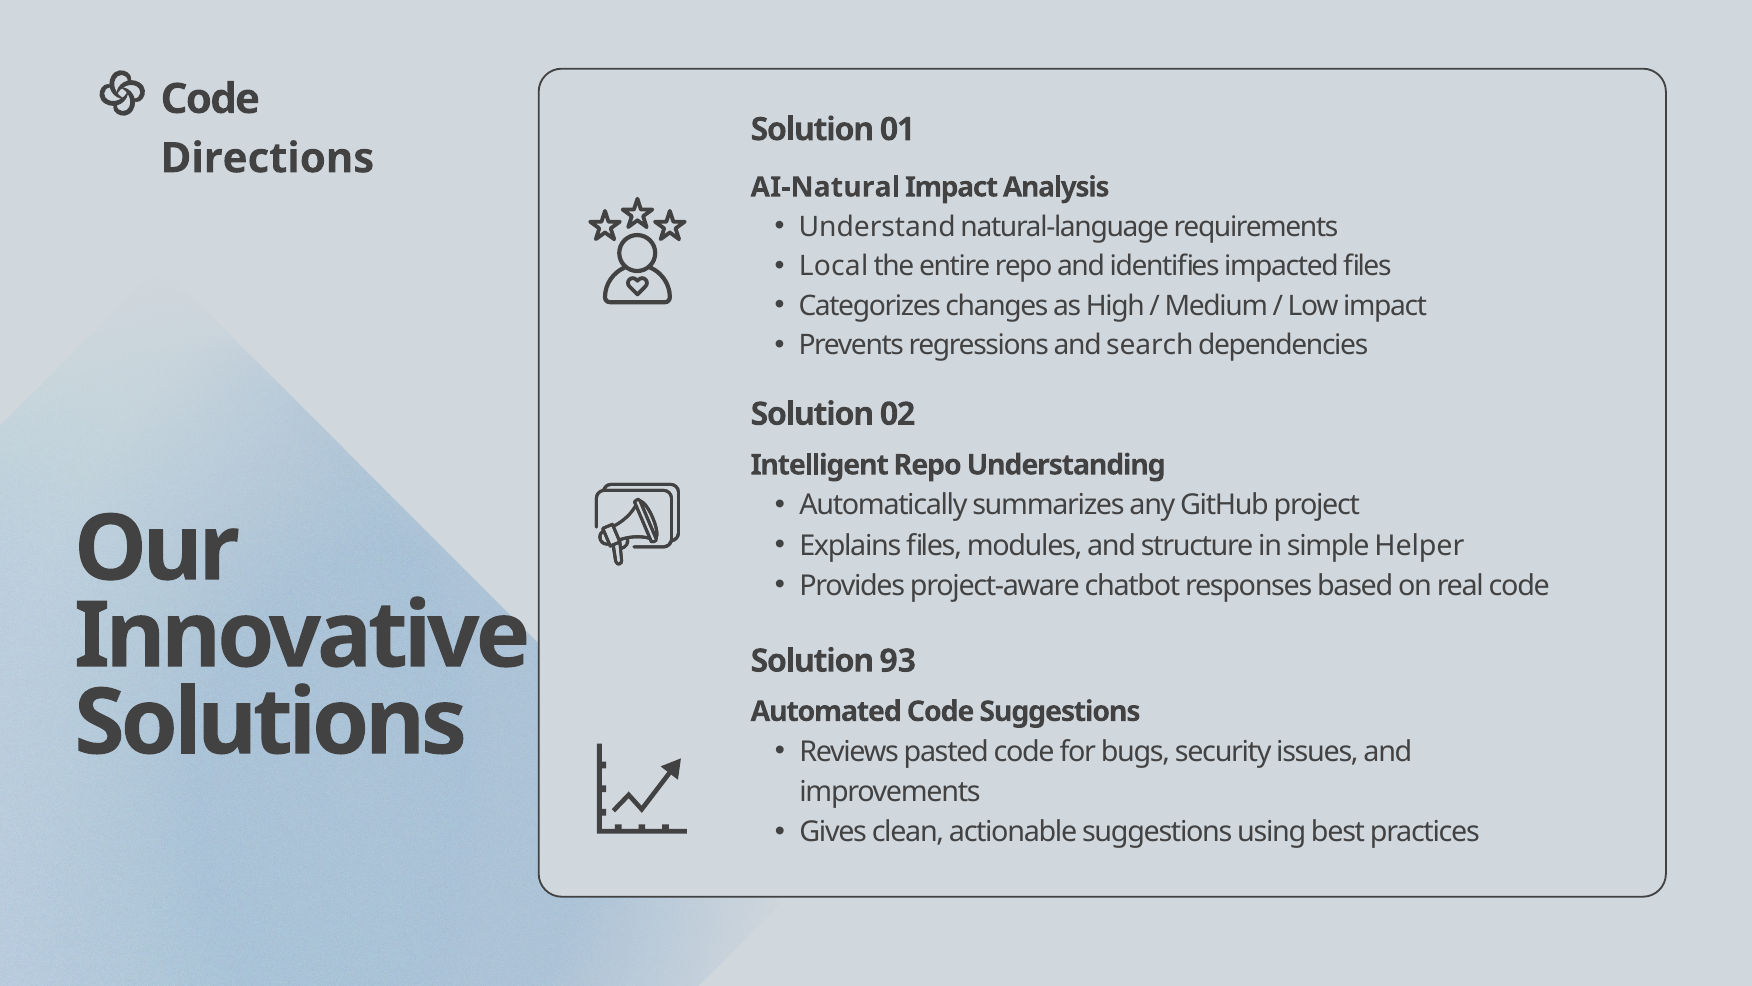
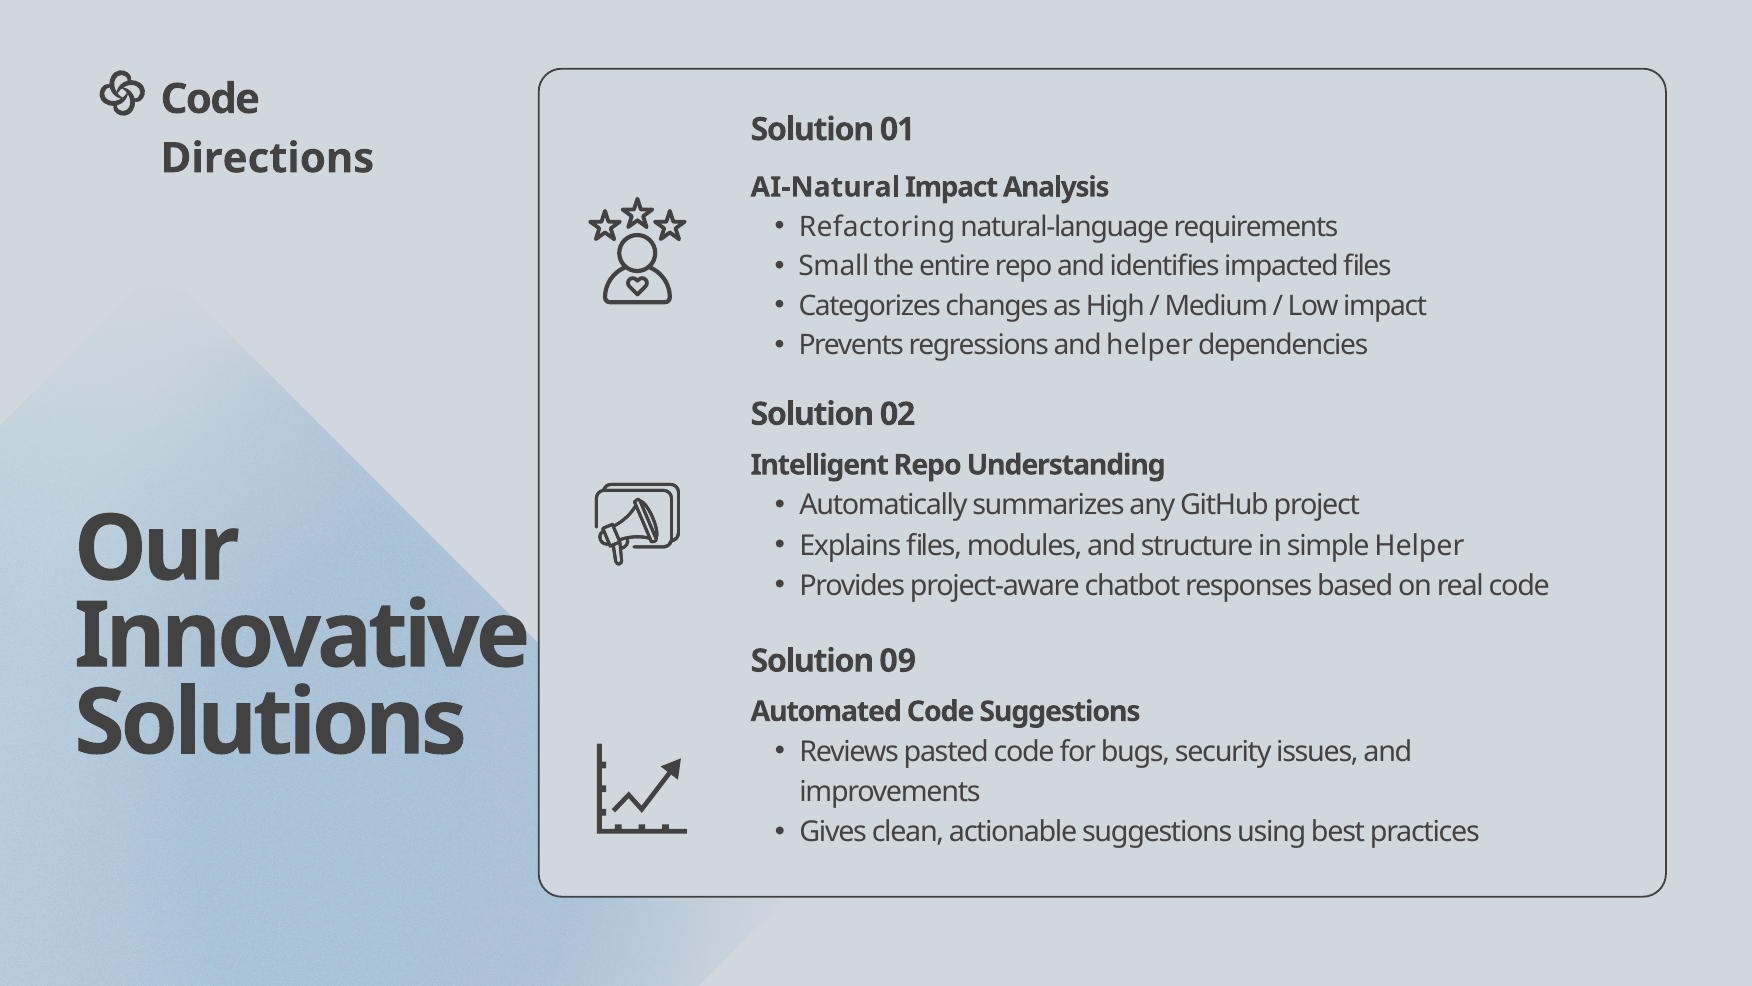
Understand: Understand -> Refactoring (877, 227)
Local: Local -> Small (834, 266)
and search: search -> helper (1150, 345)
93: 93 -> 09 (898, 661)
